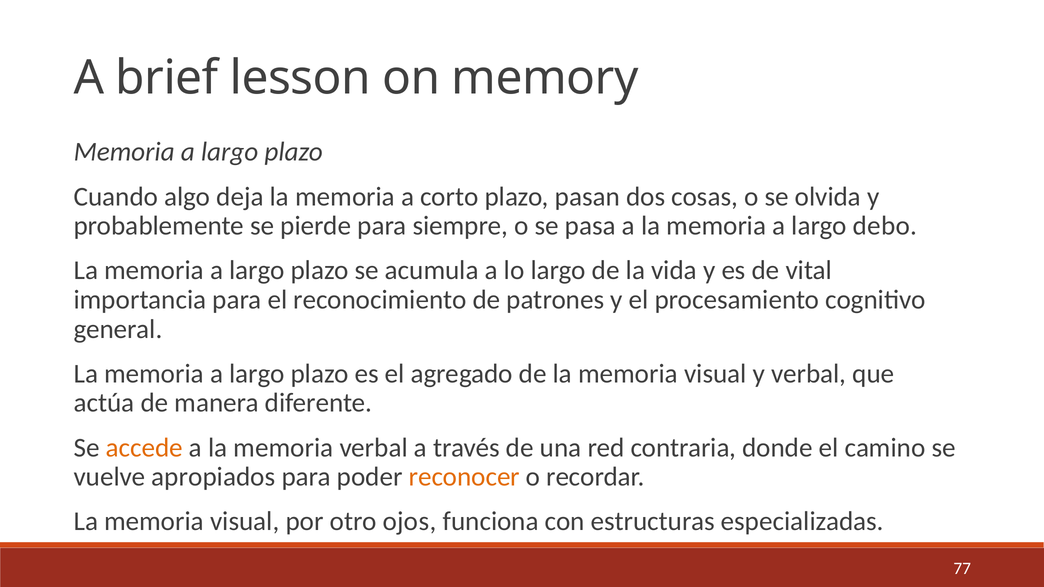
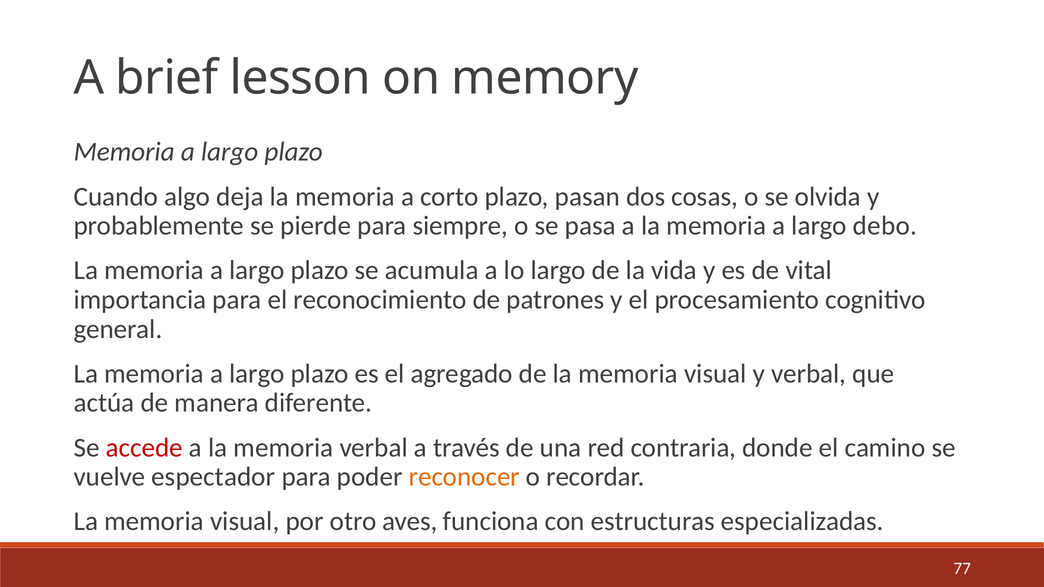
accede colour: orange -> red (144, 448)
apropiados: apropiados -> espectador (213, 477)
ojos: ojos -> aves (410, 522)
